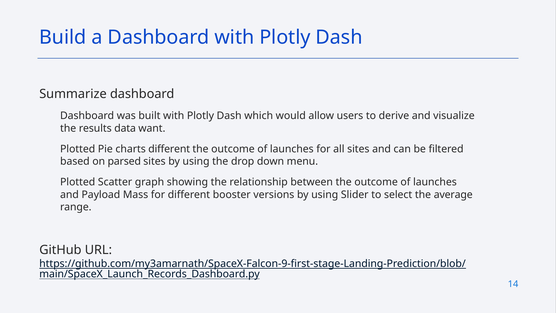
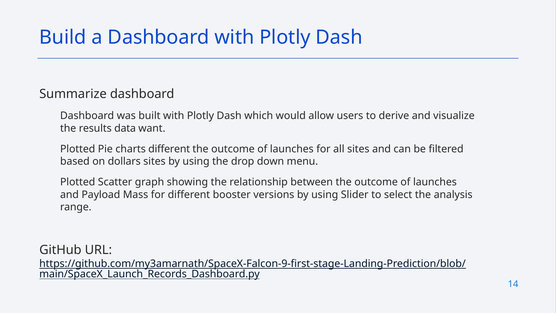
parsed: parsed -> dollars (124, 161)
average: average -> analysis (453, 194)
